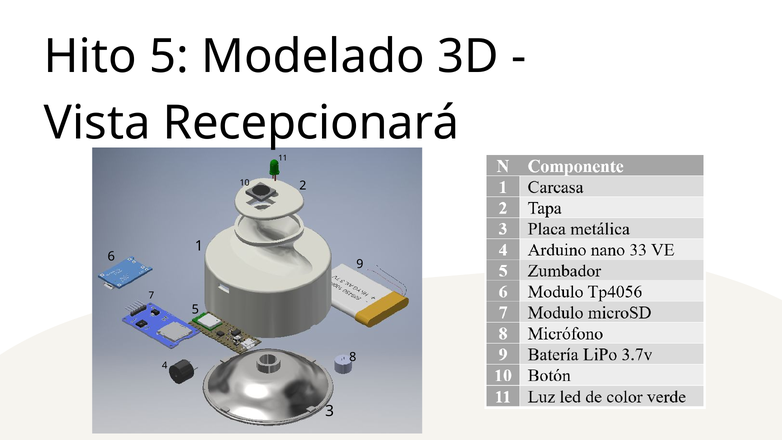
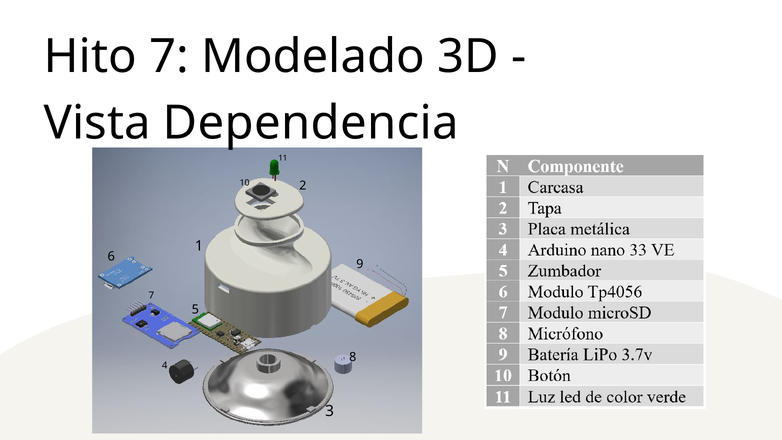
Hito 5: 5 -> 7 (169, 57)
Recepcionará: Recepcionará -> Dependencia (311, 123)
